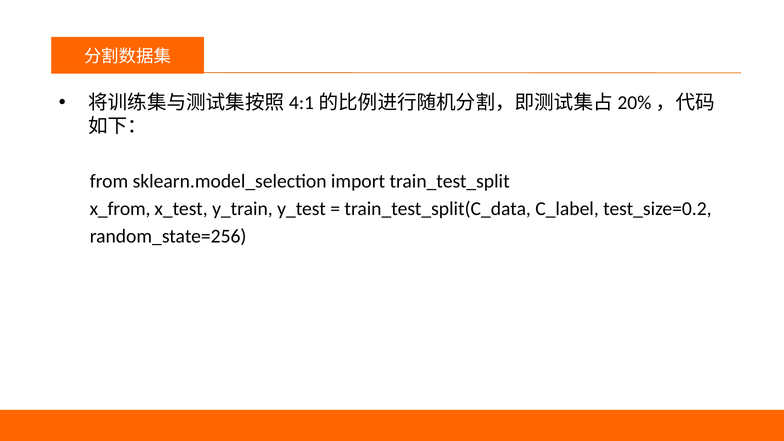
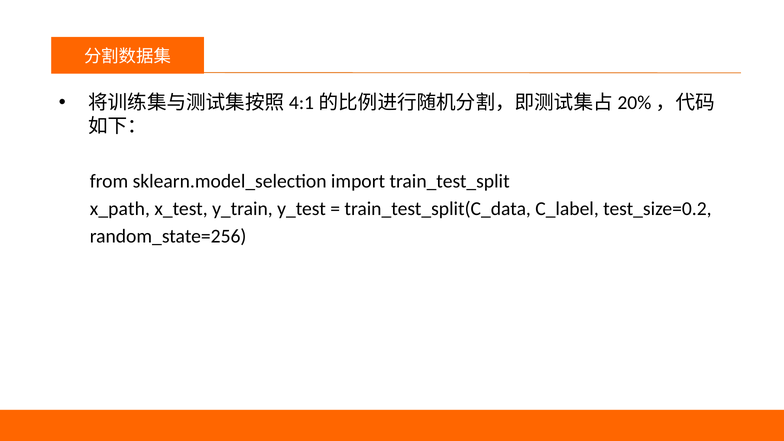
x_from: x_from -> x_path (120, 209)
